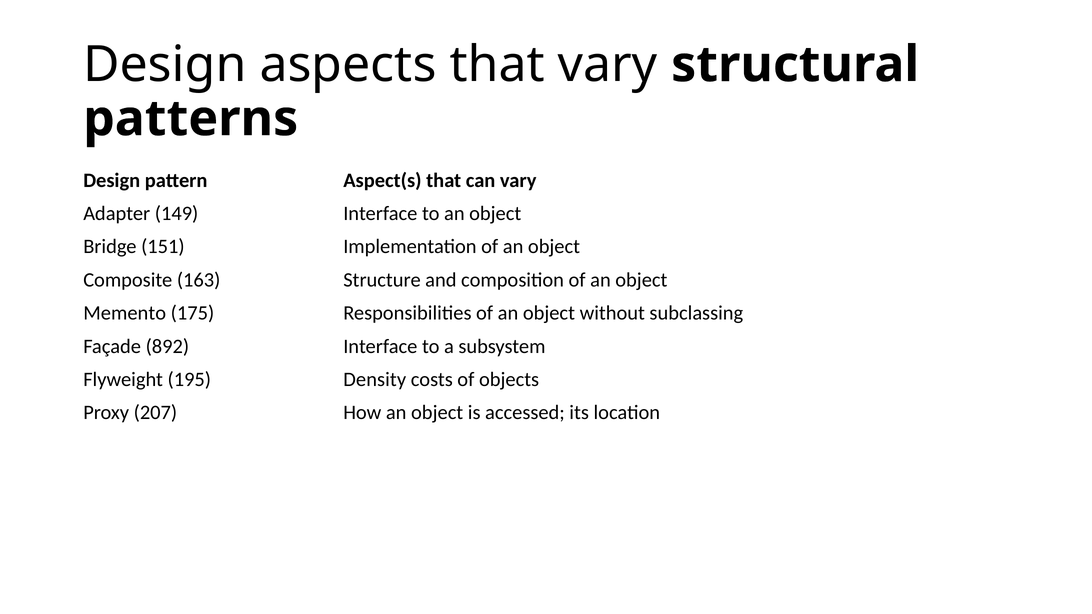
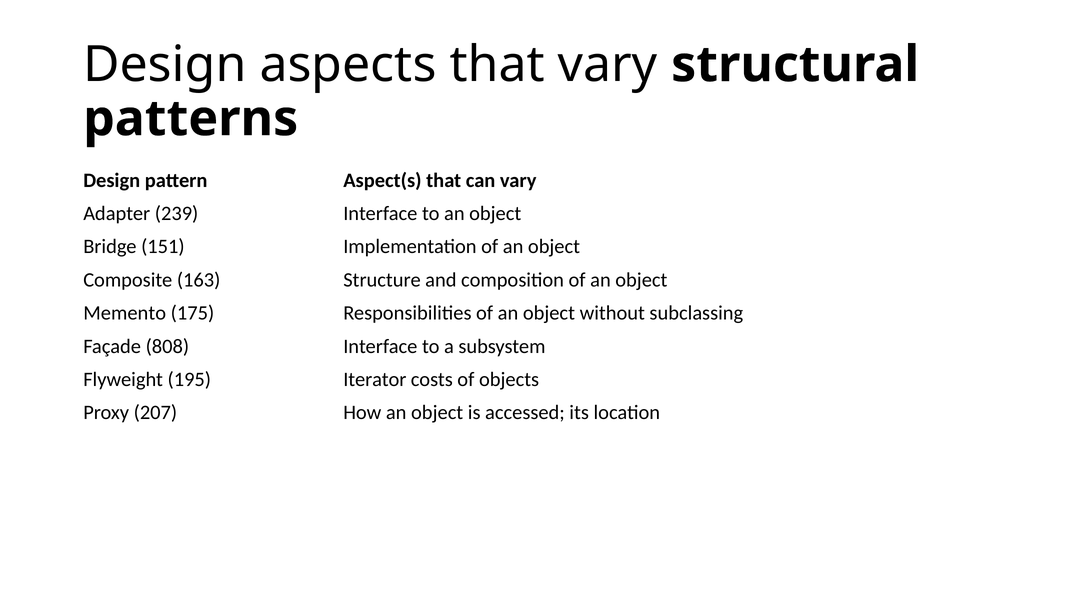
149: 149 -> 239 (177, 214)
892: 892 -> 808 (167, 346)
Density: Density -> Iterator (375, 380)
